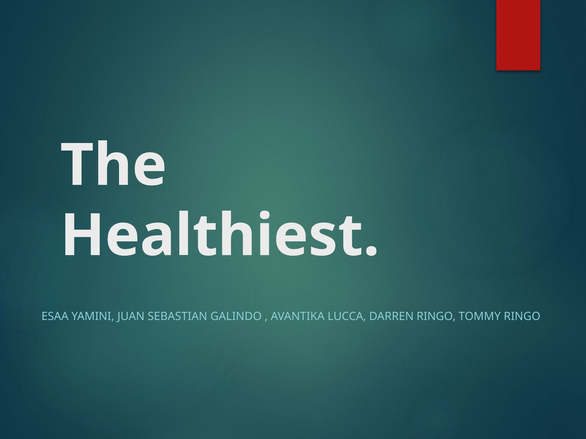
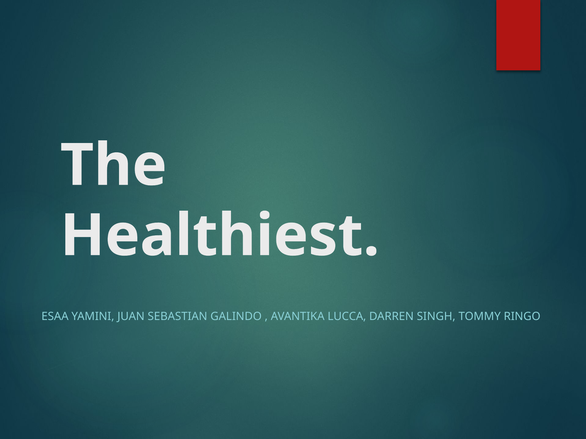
DARREN RINGO: RINGO -> SINGH (436, 317)
